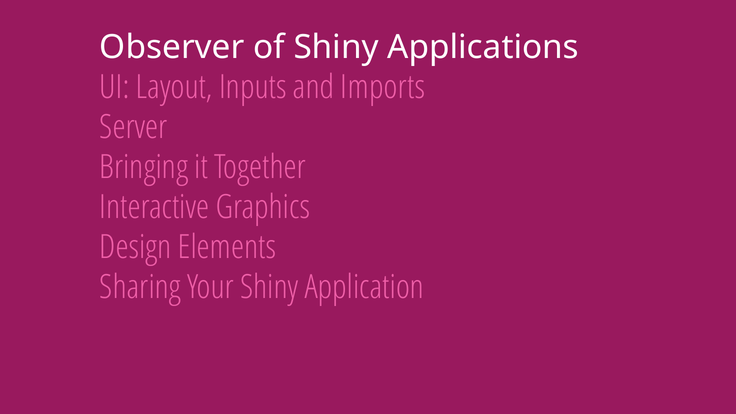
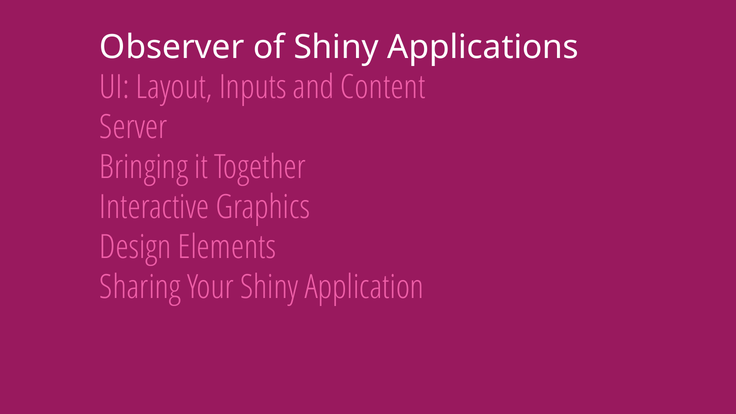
Imports: Imports -> Content (383, 87)
